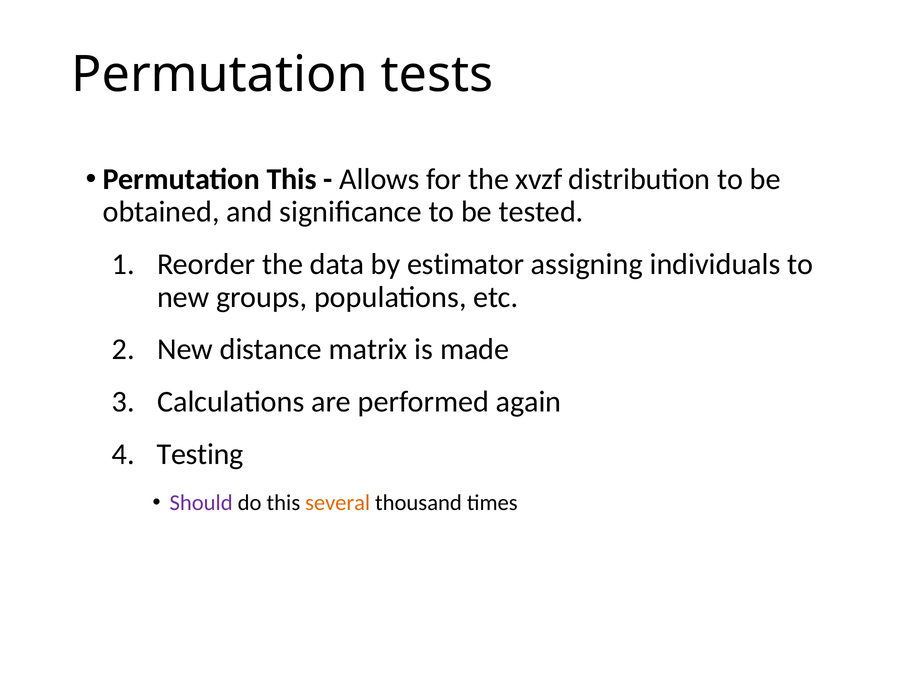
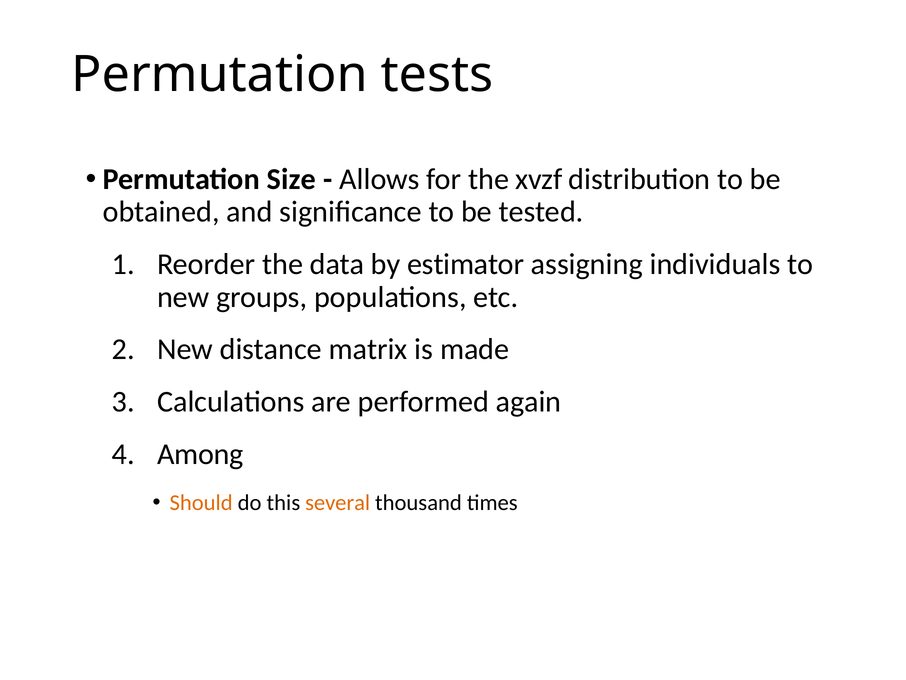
Permutation This: This -> Size (291, 179)
Testing: Testing -> Among (200, 454)
Should colour: purple -> orange (201, 502)
